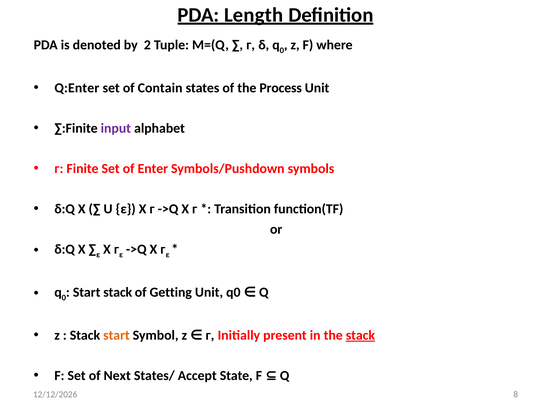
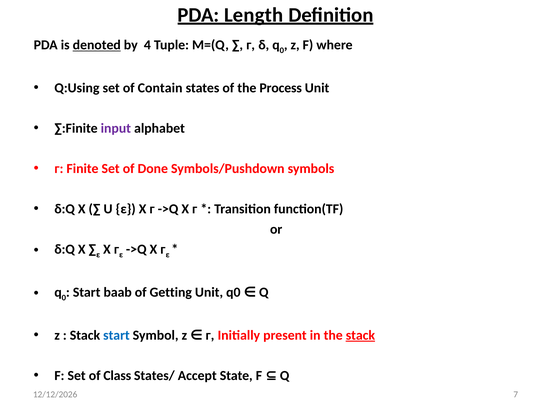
denoted underline: none -> present (97, 45)
2: 2 -> 4 (147, 45)
Q:Enter: Q:Enter -> Q:Using (77, 88)
Enter: Enter -> Done (153, 169)
Start stack: stack -> baab (118, 292)
start colour: orange -> blue (116, 335)
Next: Next -> Class (117, 376)
8: 8 -> 7 (516, 395)
